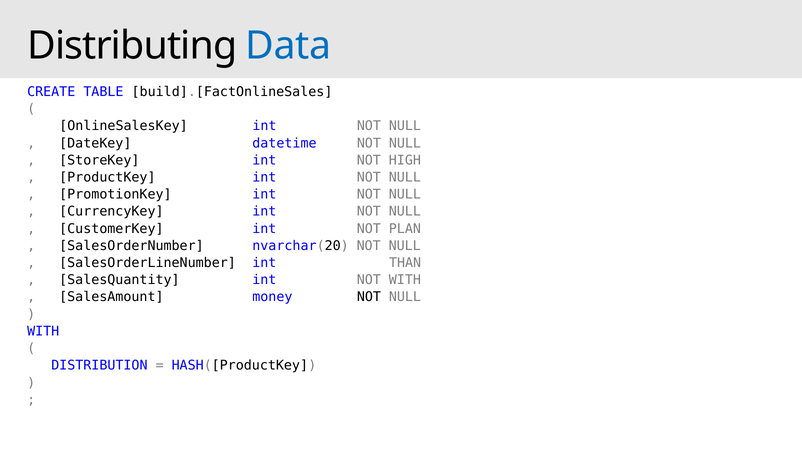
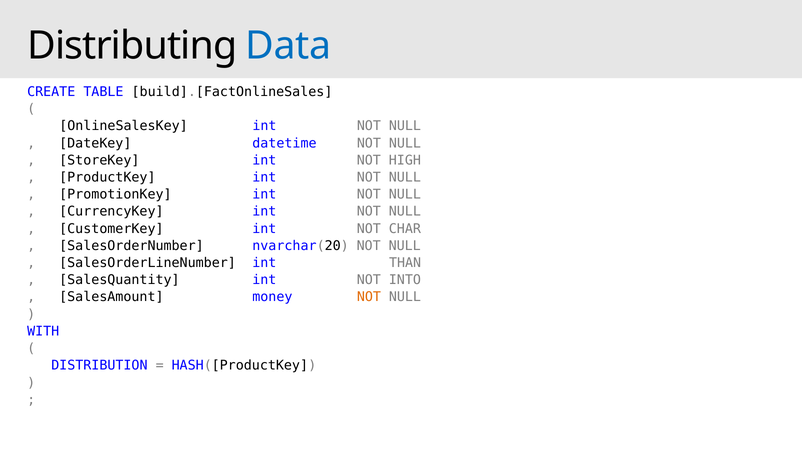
PLAN: PLAN -> CHAR (405, 229)
NOT WITH: WITH -> INTO (405, 280)
NOT colour: black -> orange (369, 297)
